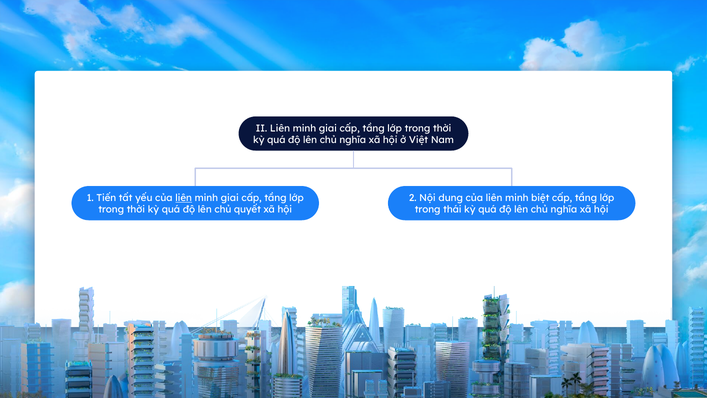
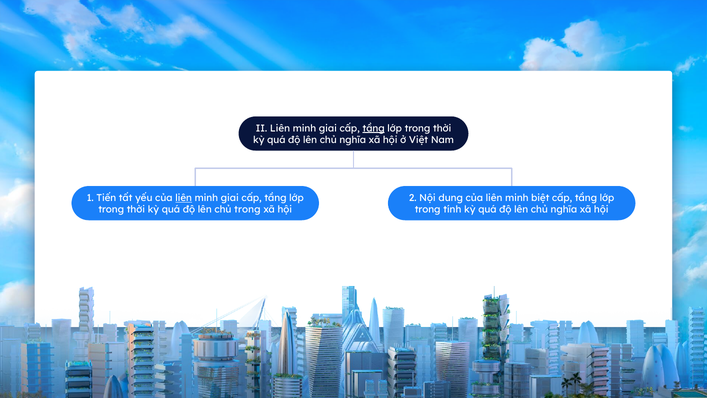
tầng underline: none -> present (374, 128)
chủ quyết: quyết -> trong (247, 210)
thái: thái -> tính (452, 210)
